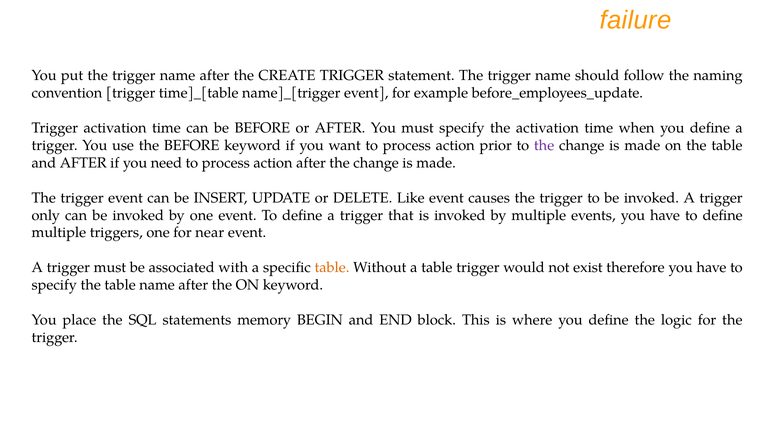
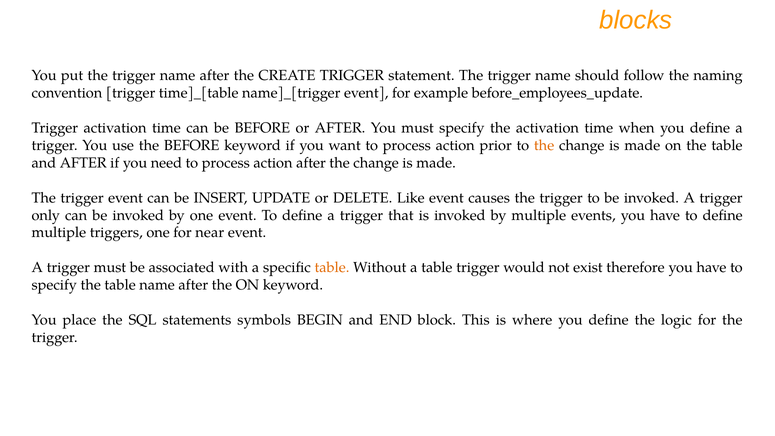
failure: failure -> blocks (636, 20)
the colour: purple -> orange (544, 145)
memory: memory -> symbols (264, 320)
